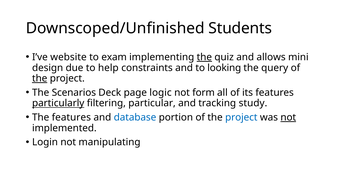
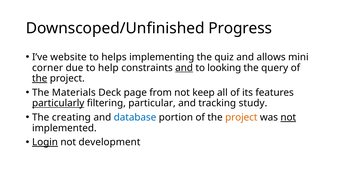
Students: Students -> Progress (240, 28)
exam: exam -> helps (114, 57)
the underline: present -> none (204, 57)
design: design -> corner (48, 68)
and underline: none -> present (184, 68)
Scenarios: Scenarios -> Materials (74, 93)
logic: logic -> from (161, 93)
form: form -> keep (204, 93)
The features: features -> creating (71, 117)
project colour: blue -> orange (241, 117)
Login underline: none -> present (45, 142)
manipulating: manipulating -> development (109, 142)
